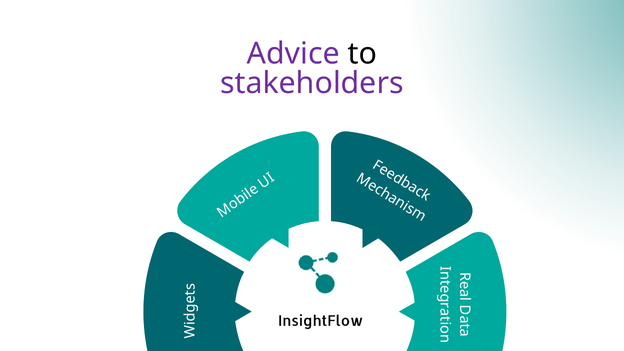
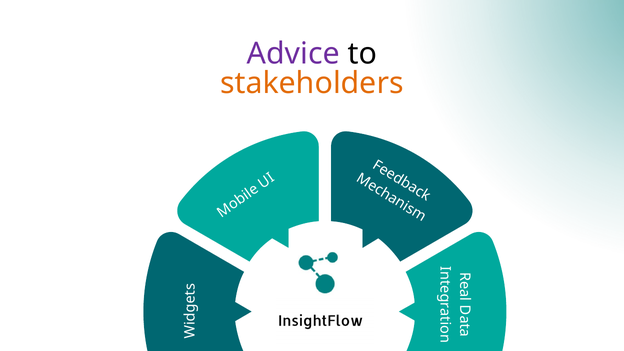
stakeholders colour: purple -> orange (312, 83)
